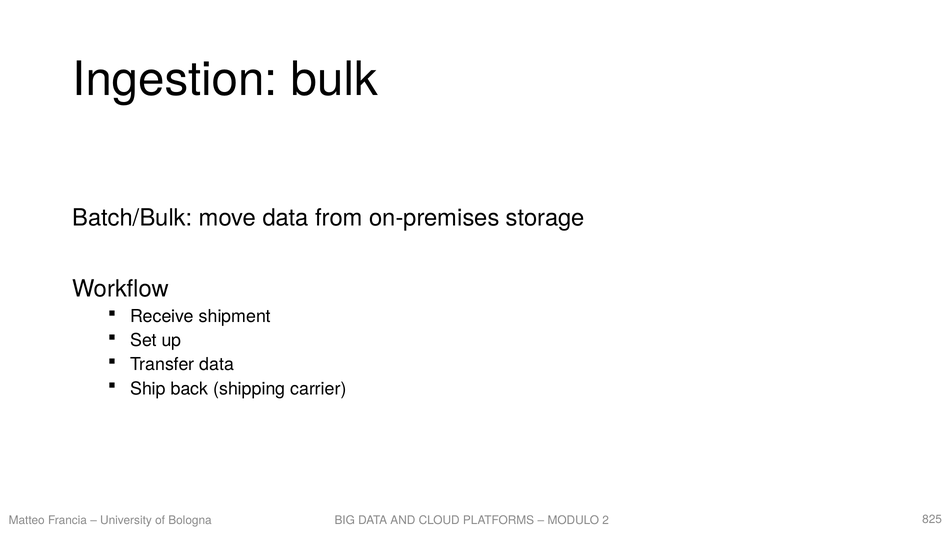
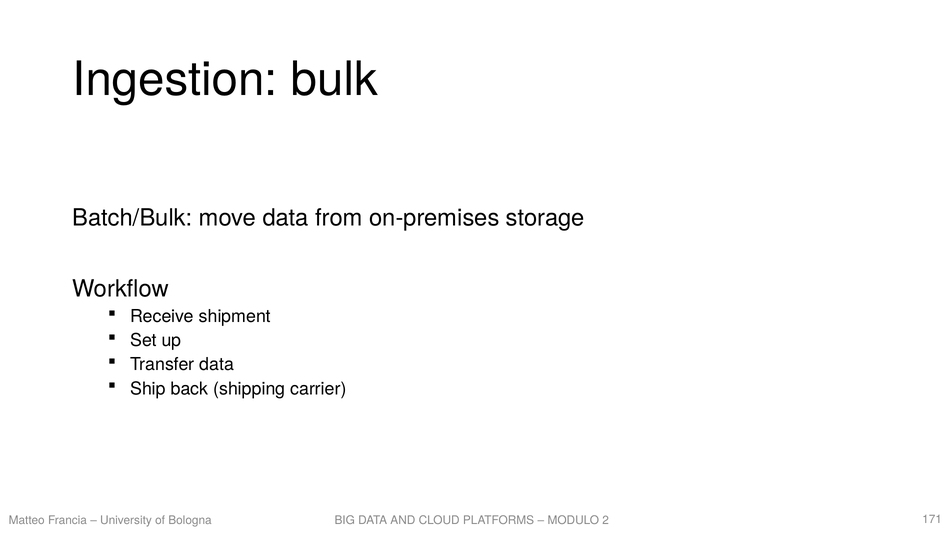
825: 825 -> 171 (932, 519)
